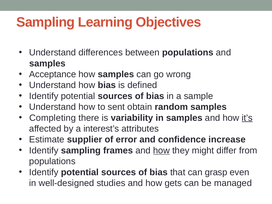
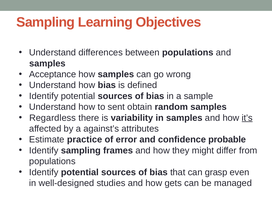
Completing: Completing -> Regardless (53, 118)
interest’s: interest’s -> against’s (101, 129)
supplier: supplier -> practice (85, 140)
increase: increase -> probable (227, 140)
how underline: present -> none (161, 150)
